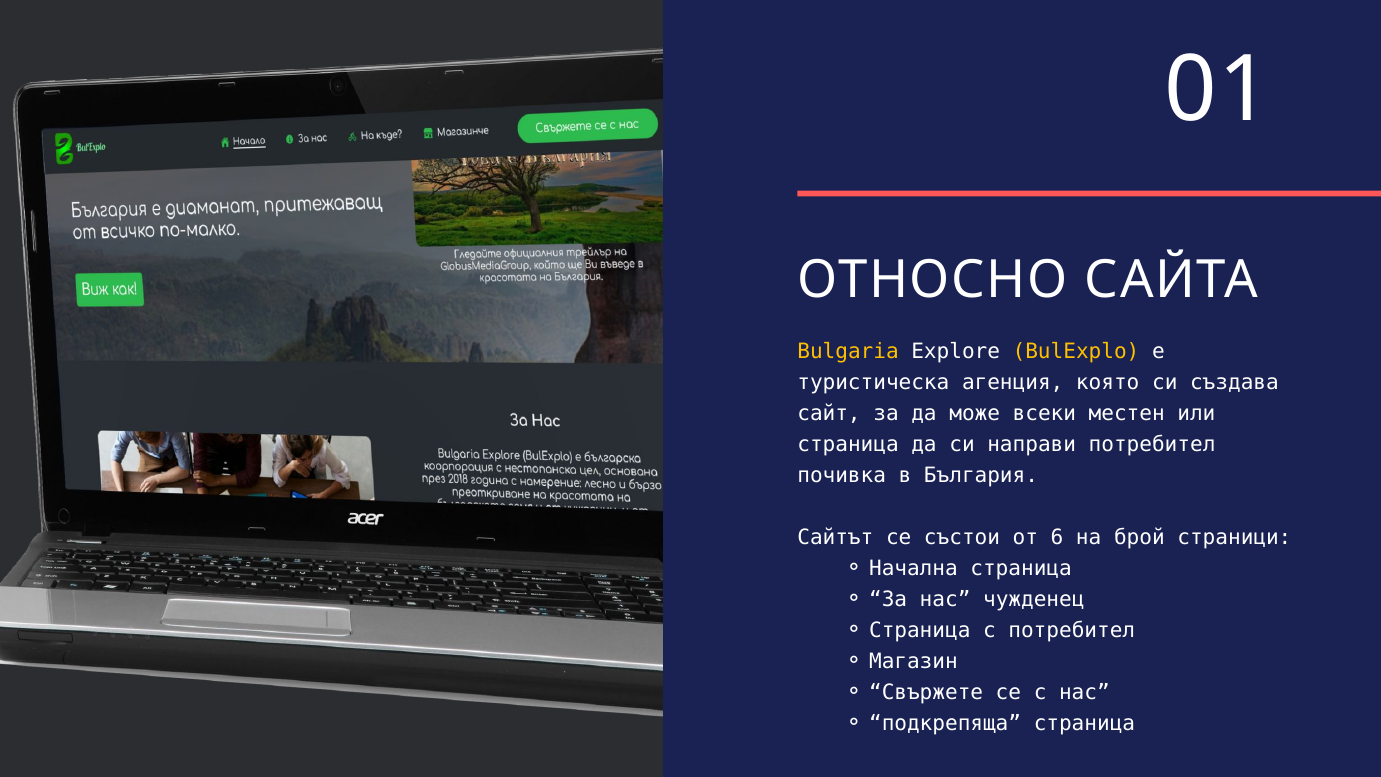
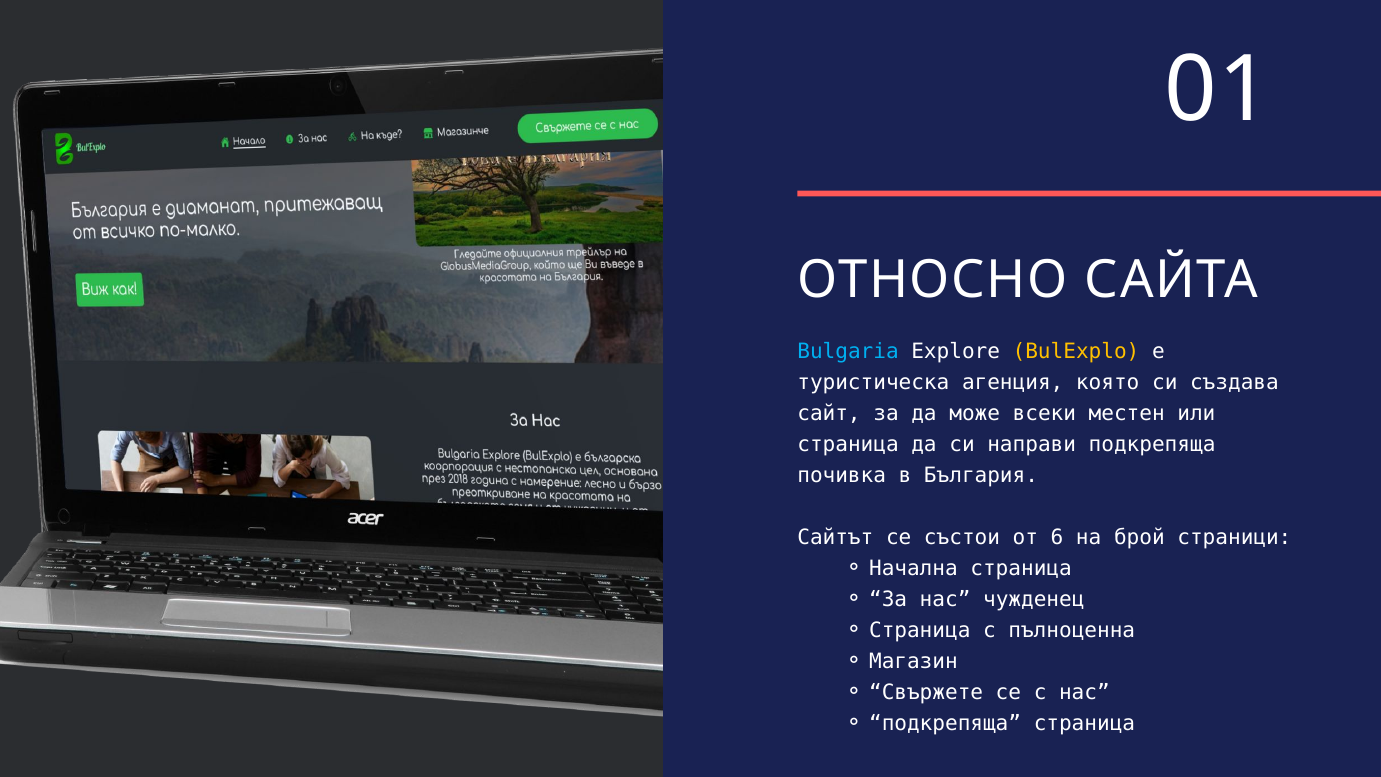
Bulgaria colour: yellow -> light blue (848, 351)
направи потребител: потребител -> подкрепяща (1152, 444)
с потребител: потребител -> пълноценна (1072, 631)
